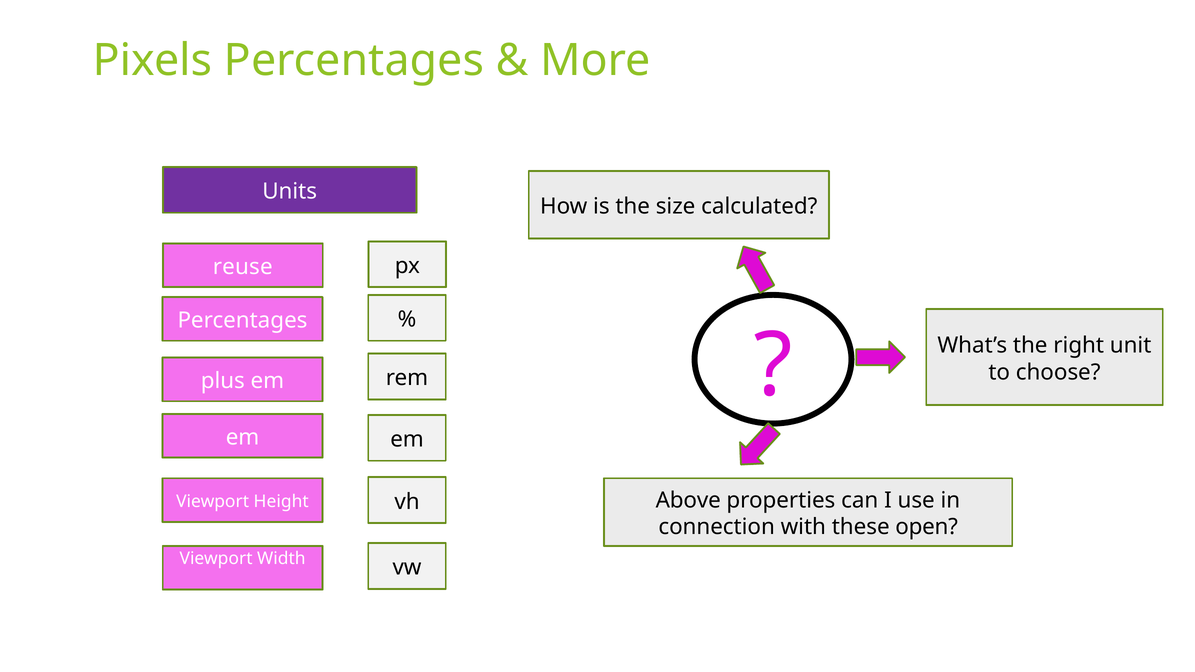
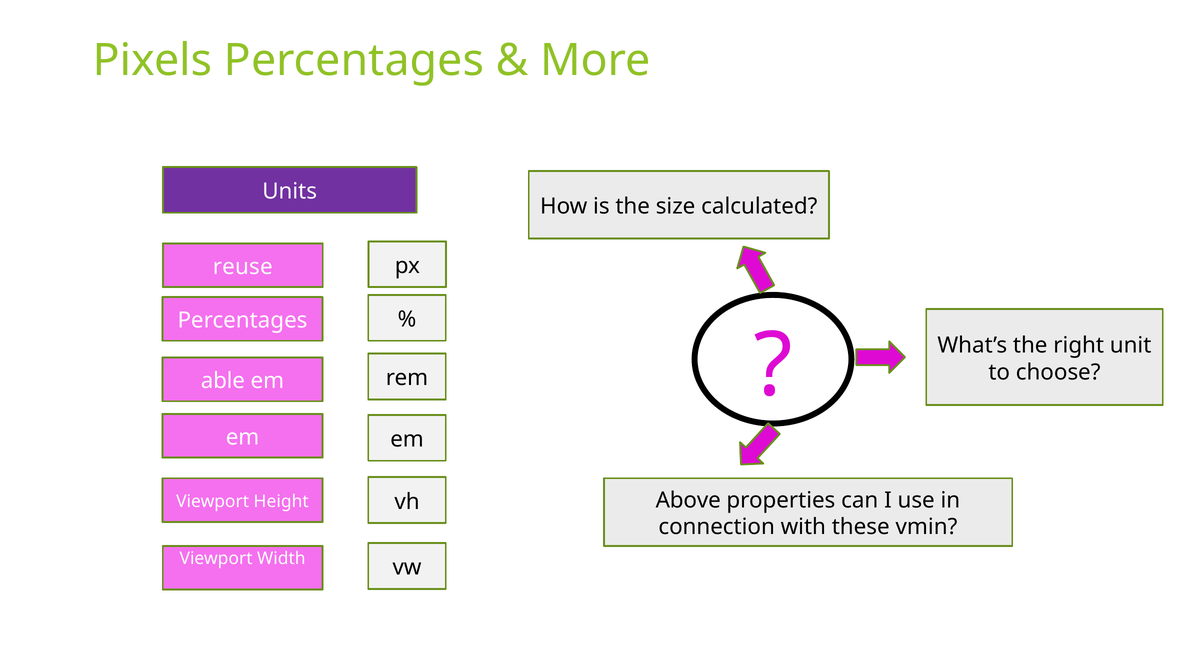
plus: plus -> able (223, 381)
open: open -> vmin (926, 527)
